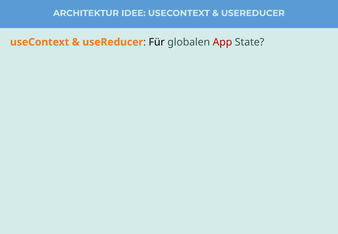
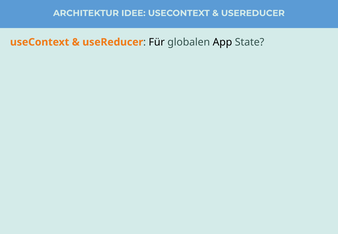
App colour: red -> black (222, 42)
